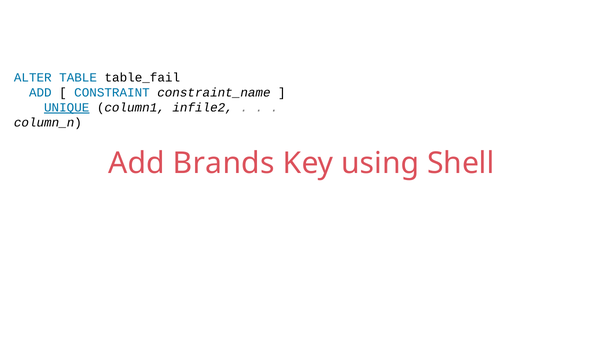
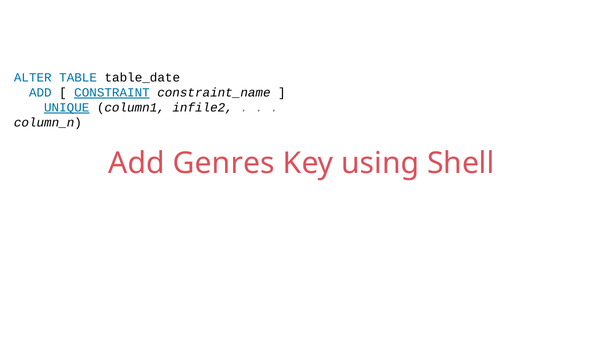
table_fail: table_fail -> table_date (142, 78)
CONSTRAINT underline: none -> present (112, 93)
Brands: Brands -> Genres (224, 164)
